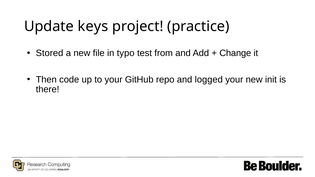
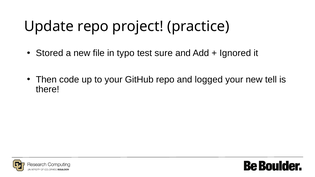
Update keys: keys -> repo (93, 26)
from: from -> sure (164, 53)
Change: Change -> Ignored (235, 53)
init: init -> tell (271, 80)
